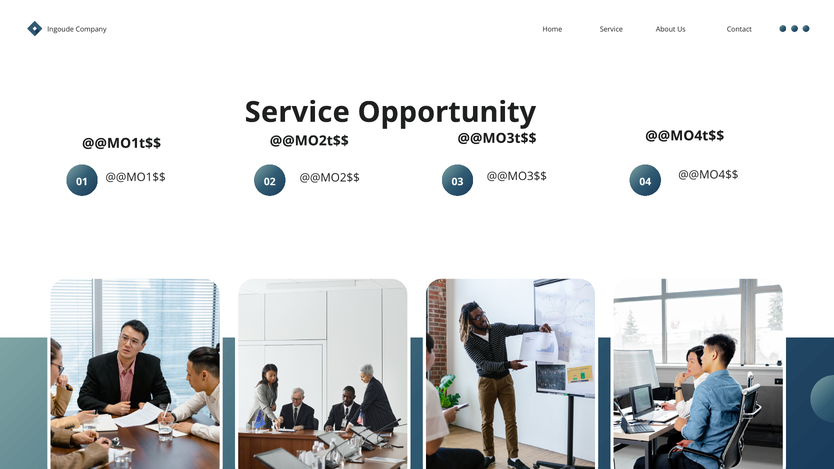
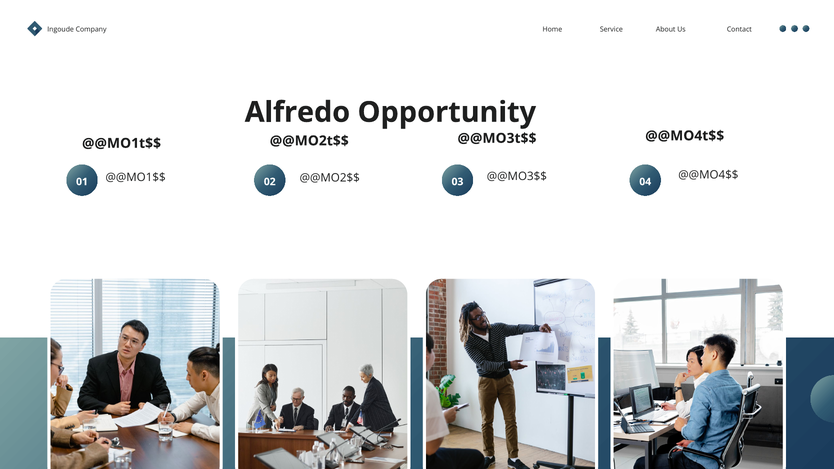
Service: Service -> Alfredo (297, 112)
